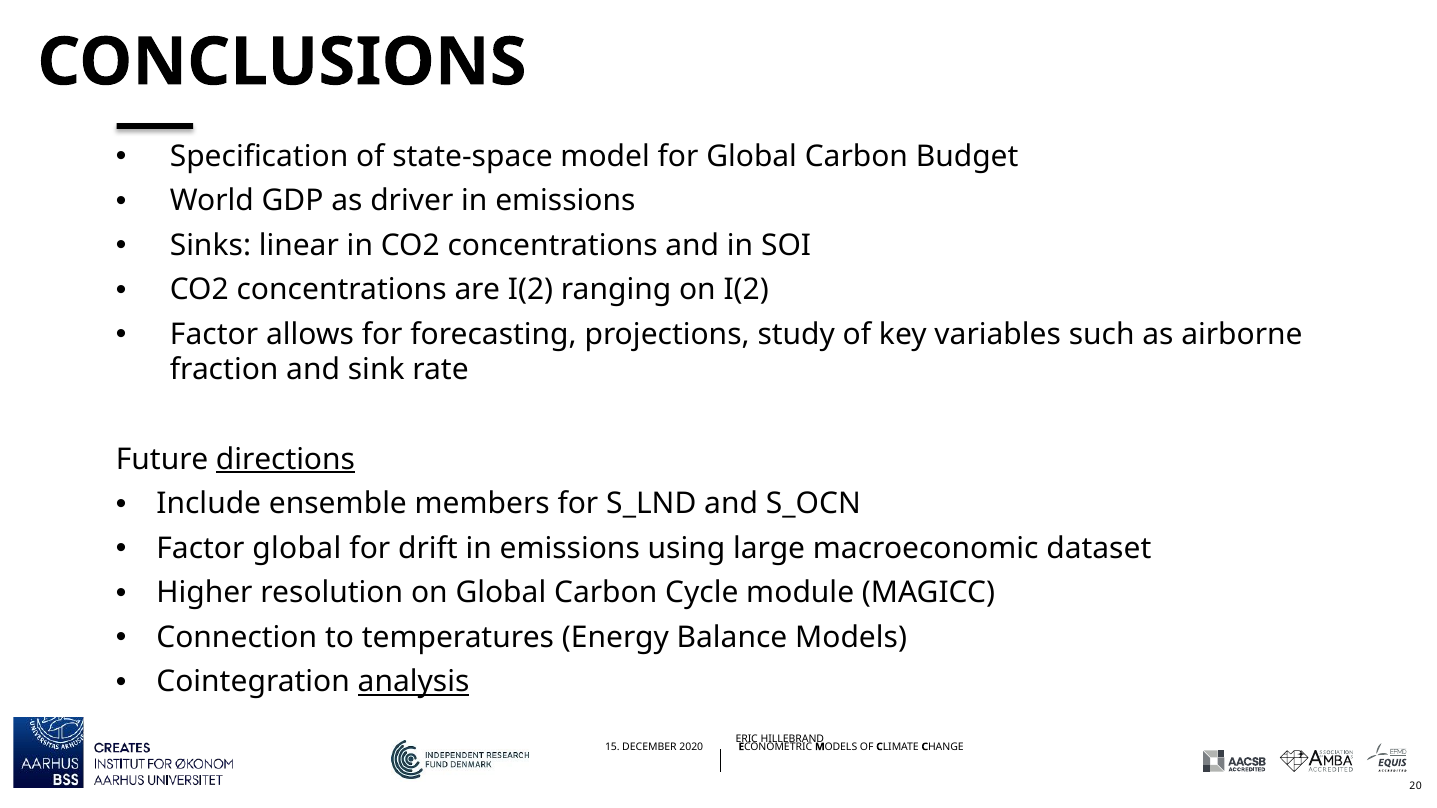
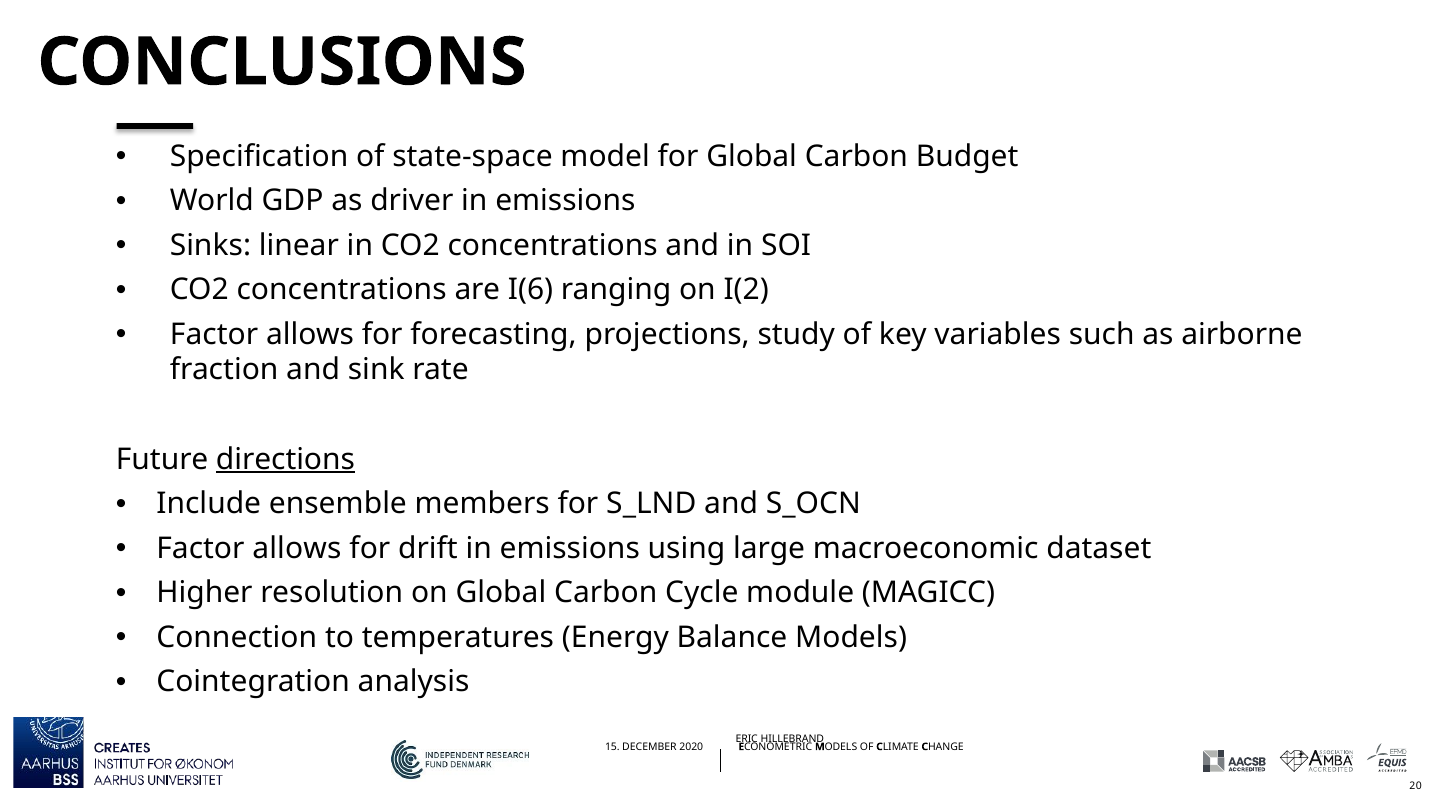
are I(2: I(2 -> I(6 (531, 290)
global: global -> allows (297, 549)
analysis underline: present -> none (414, 683)
